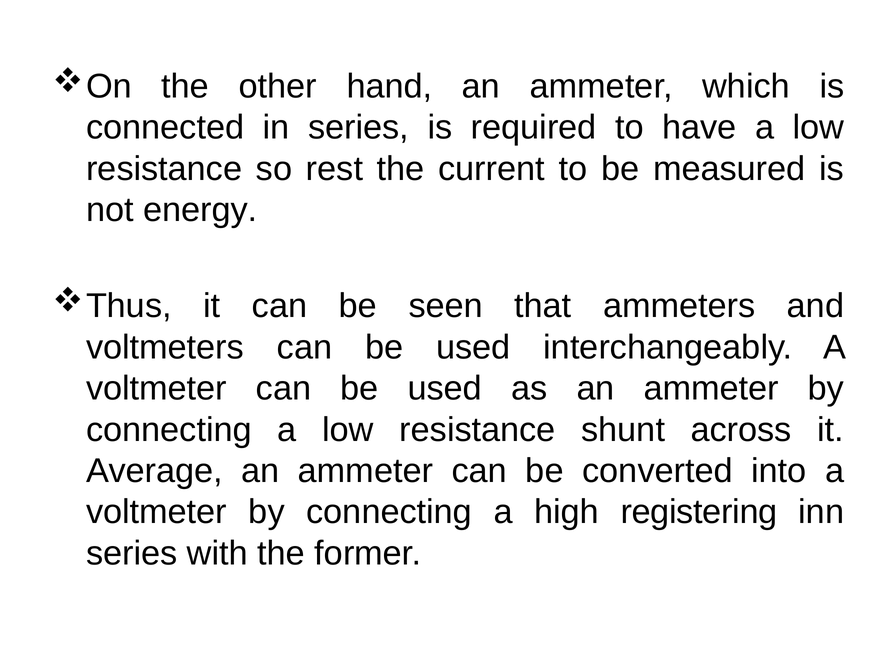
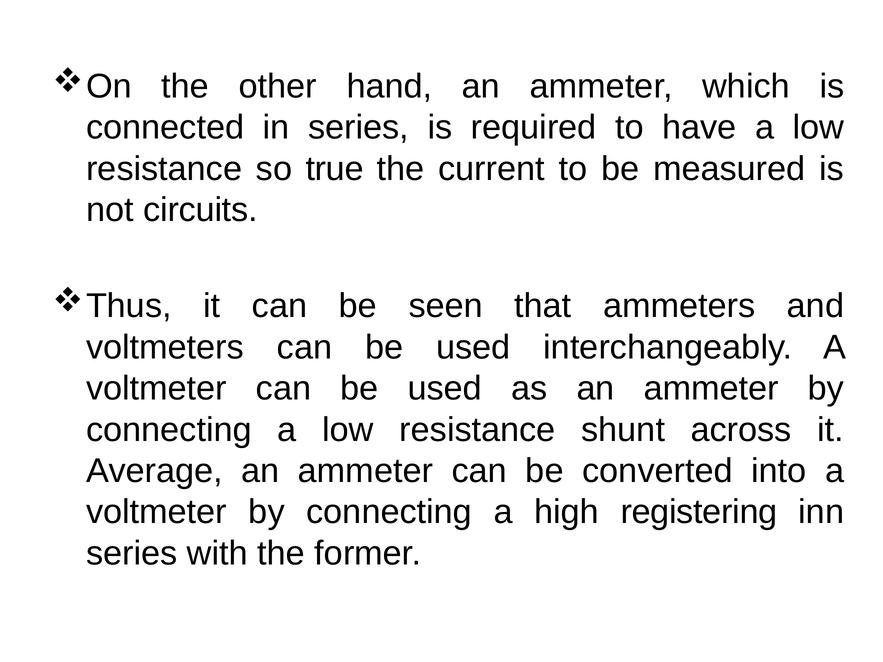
rest: rest -> true (335, 169)
energy: energy -> circuits (200, 210)
